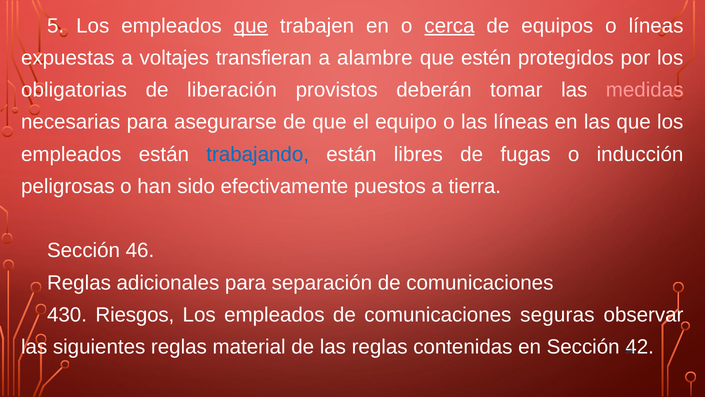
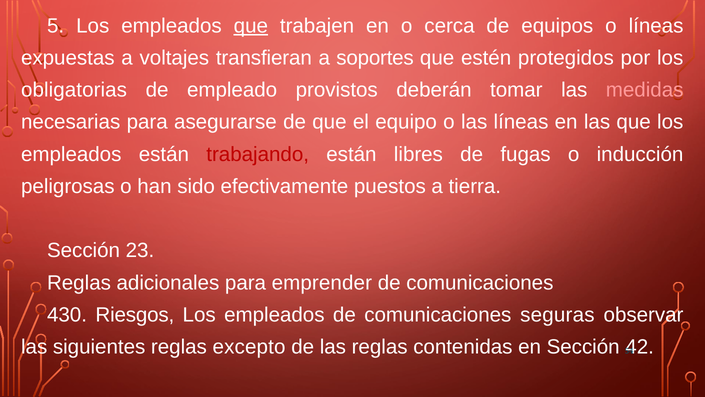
cerca underline: present -> none (449, 26)
alambre: alambre -> soportes (375, 58)
liberación: liberación -> empleado (232, 90)
trabajando colour: blue -> red (258, 154)
46: 46 -> 23 (140, 250)
separación: separación -> emprender (322, 282)
material: material -> excepto (249, 347)
